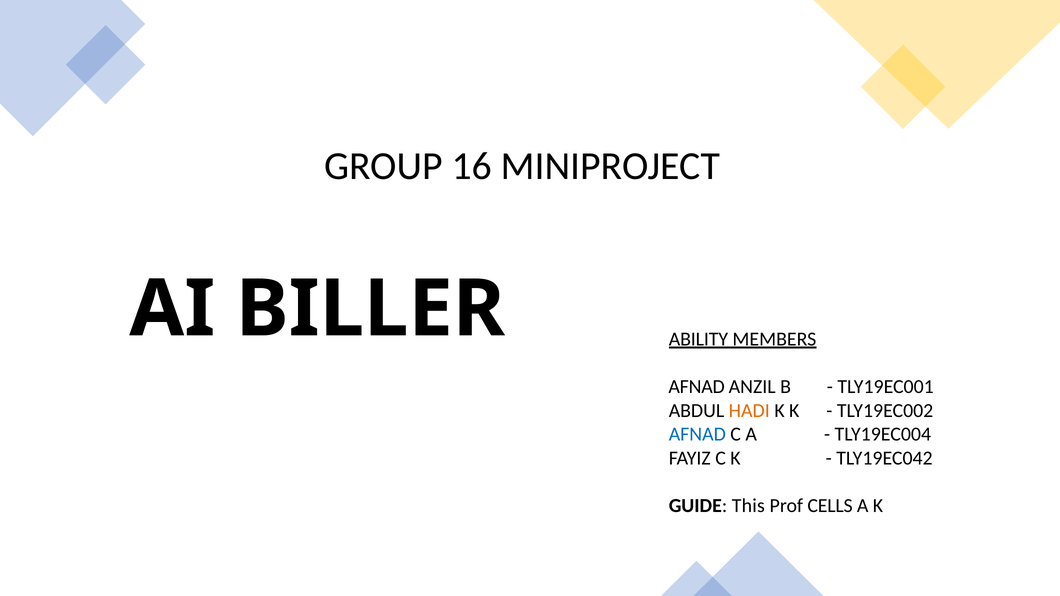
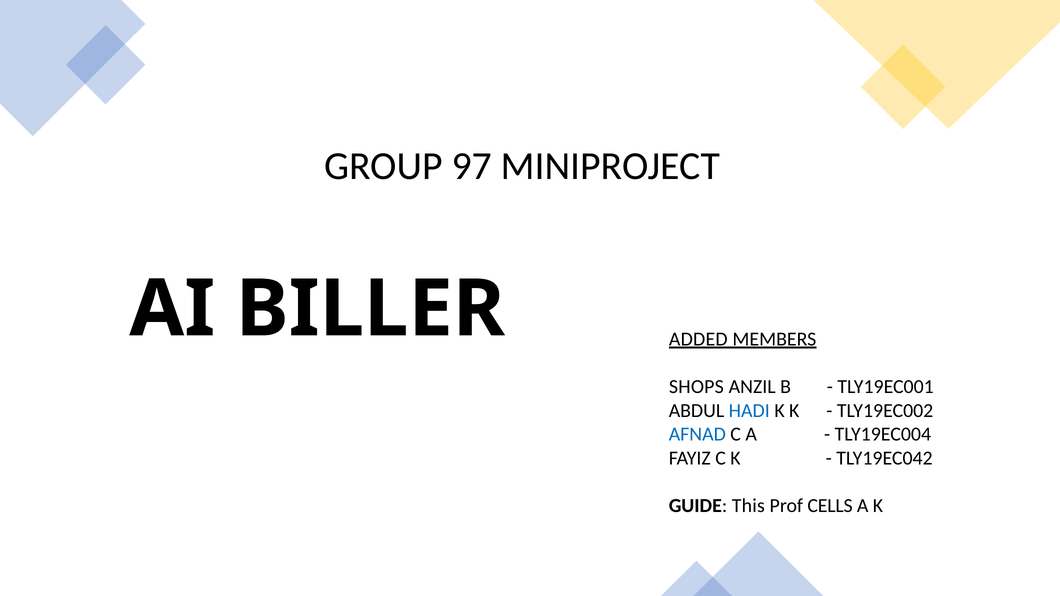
16: 16 -> 97 (472, 166)
ABILITY: ABILITY -> ADDED (698, 339)
AFNAD: AFNAD -> SHOPS (696, 387)
HADI colour: orange -> blue (749, 411)
